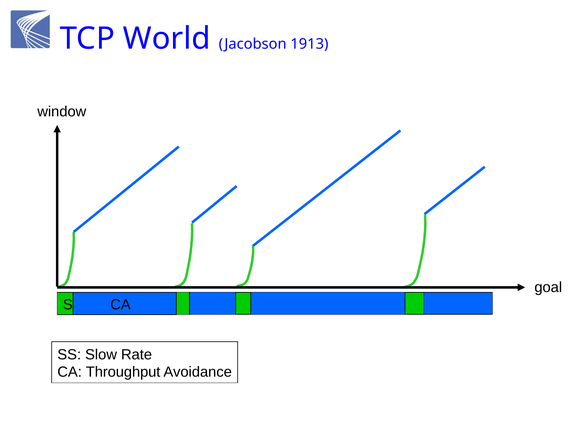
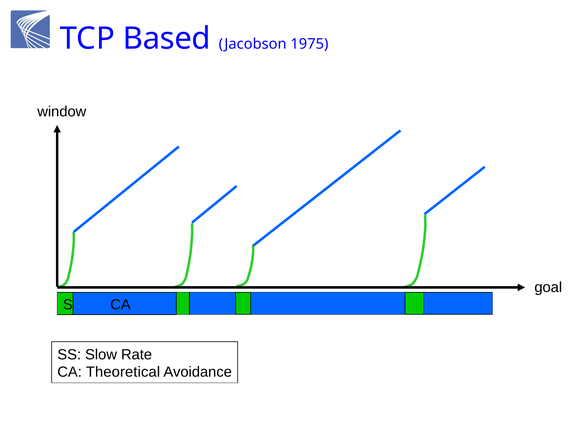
World: World -> Based (167, 38)
1913: 1913 -> 1975 (309, 44)
Throughput: Throughput -> Theoretical (123, 372)
